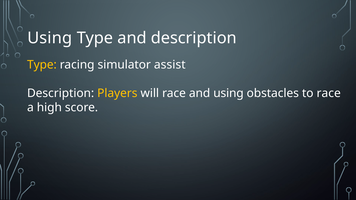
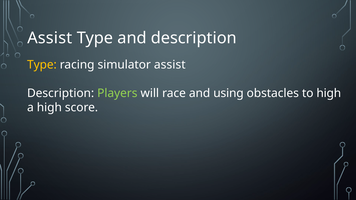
Using: Using -> Assist (50, 38)
Players colour: yellow -> light green (117, 93)
to race: race -> high (329, 93)
